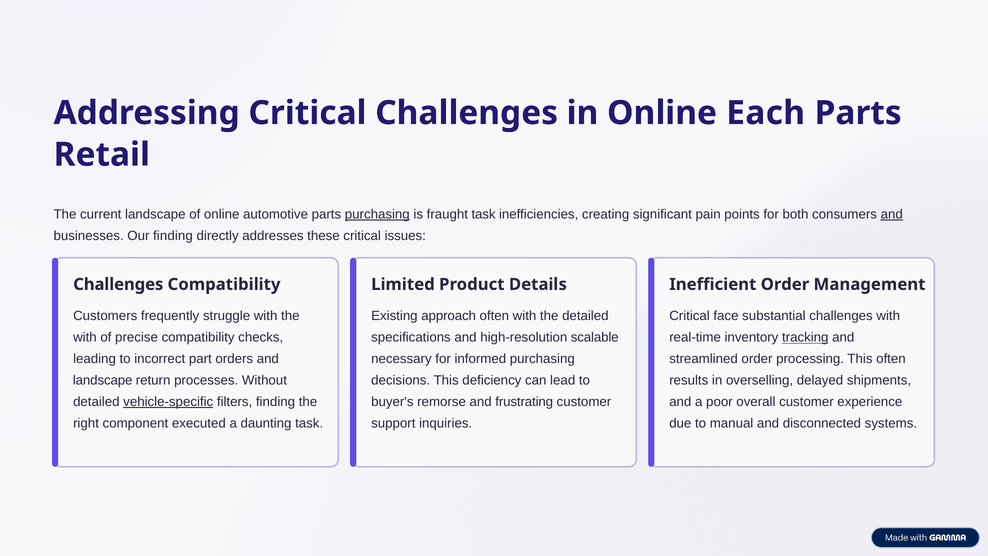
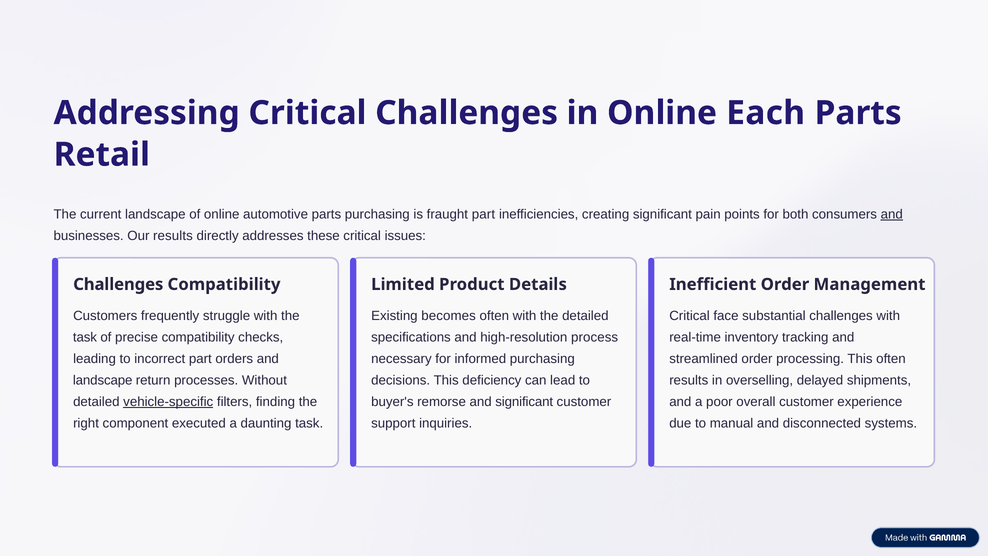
purchasing underline: present -> none (377, 214)
fraught task: task -> part (483, 214)
Our finding: finding -> results (173, 236)
approach: approach -> becomes (449, 316)
with: with -> task (85, 337)
scalable: scalable -> process (595, 337)
tracking underline: present -> none (805, 337)
and frustrating: frustrating -> significant (524, 402)
